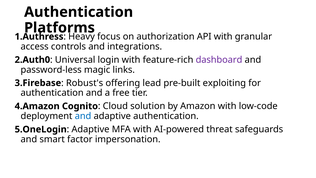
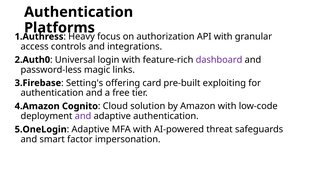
Robust's: Robust's -> Setting's (85, 83)
lead: lead -> card (152, 83)
and colour: blue -> purple (83, 116)
